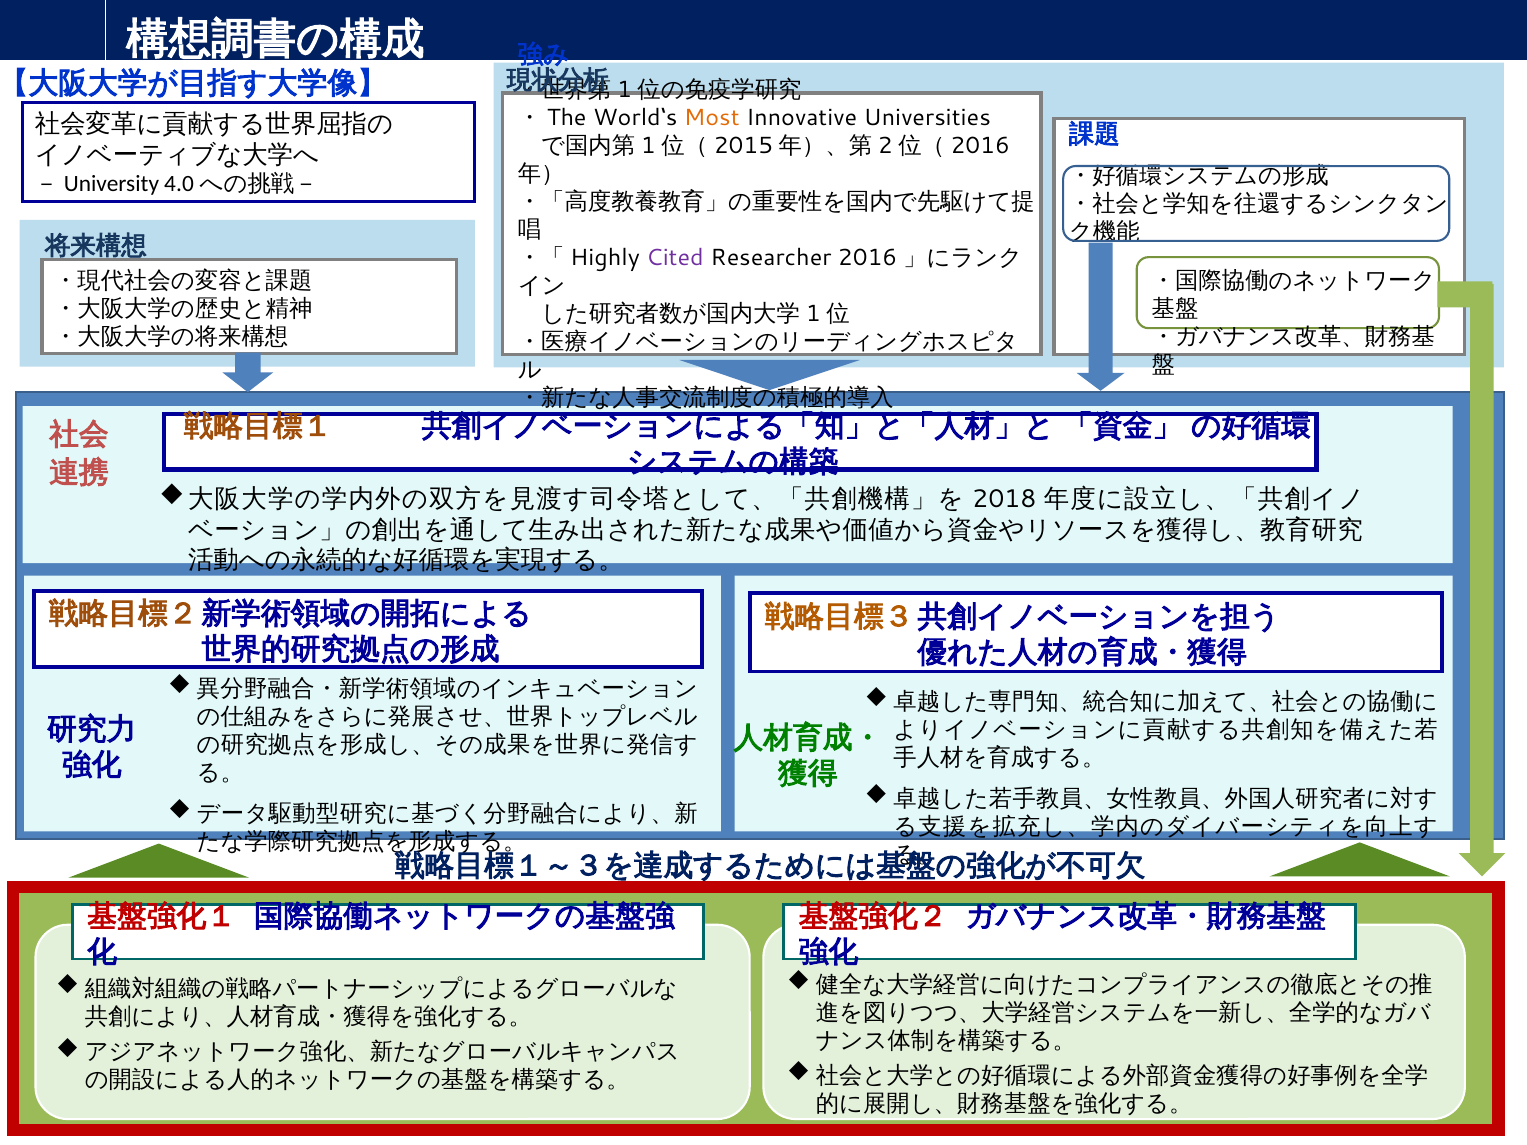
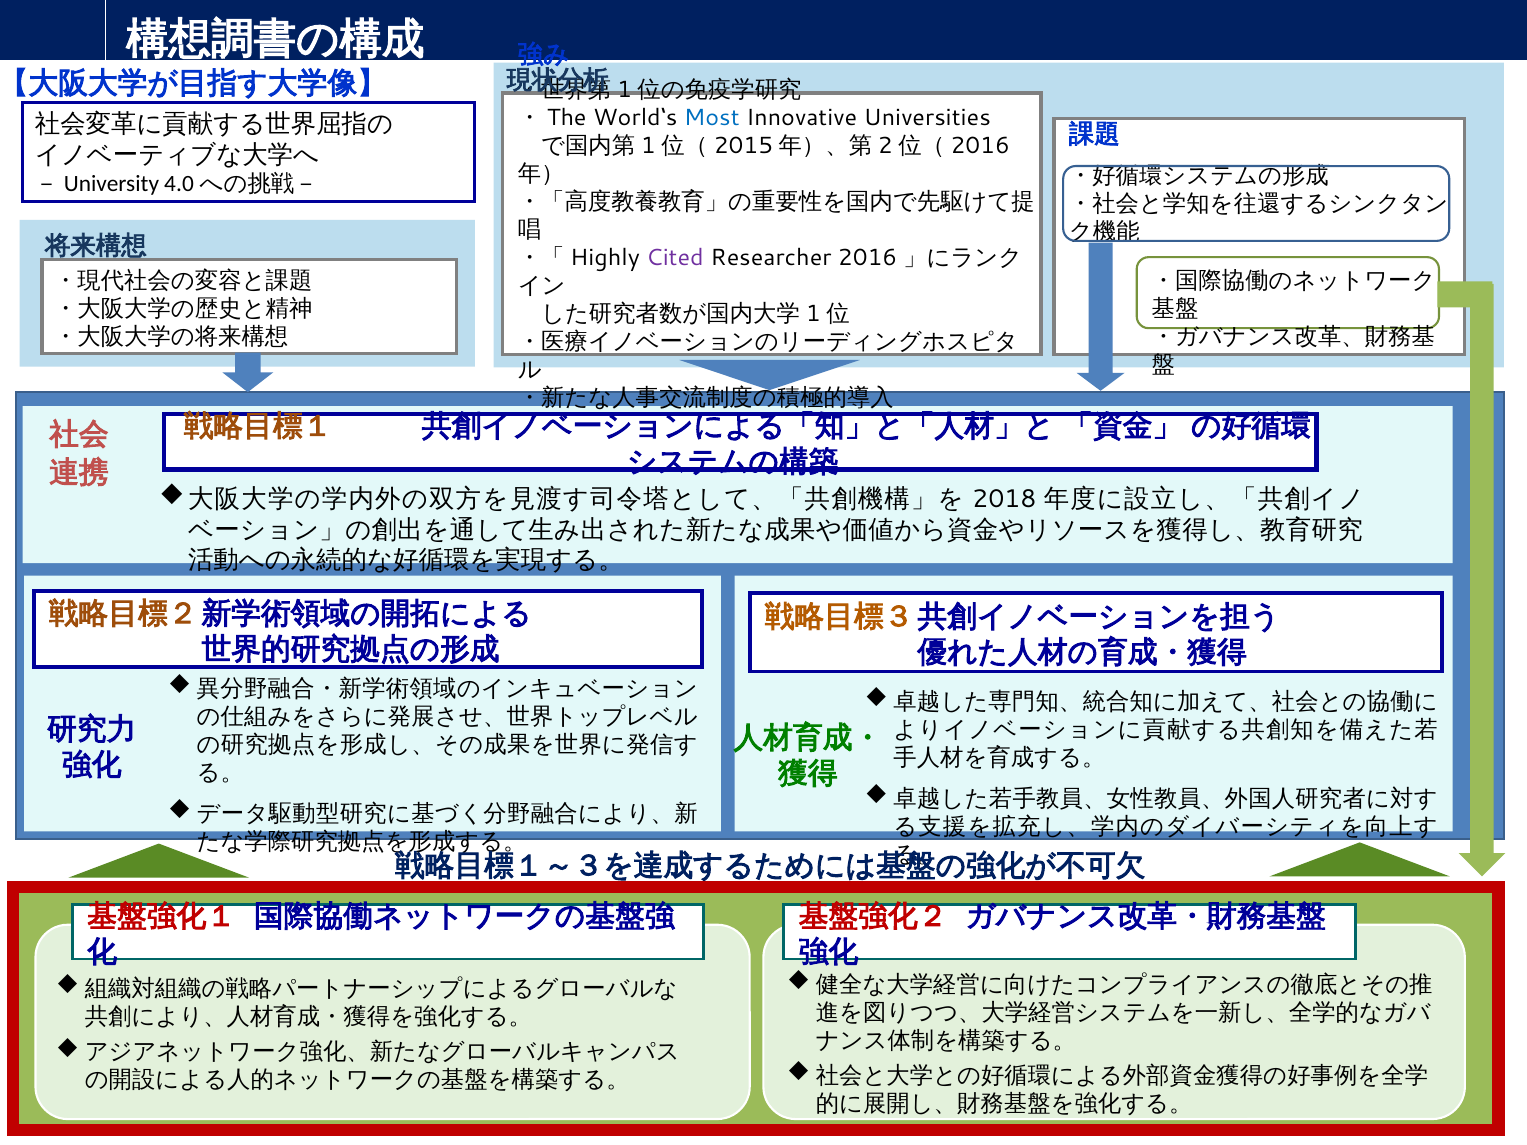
Most colour: orange -> blue (712, 118)
